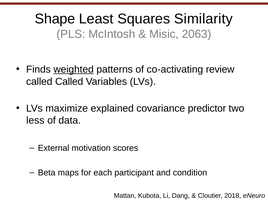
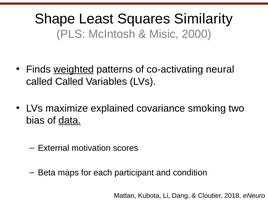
2063: 2063 -> 2000 (197, 34)
review: review -> neural (220, 69)
predictor: predictor -> smoking (207, 108)
less: less -> bias (35, 120)
data underline: none -> present (70, 120)
